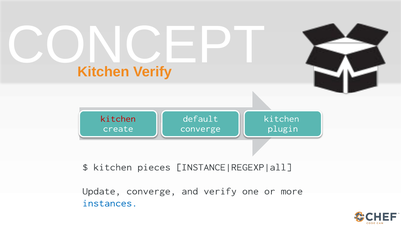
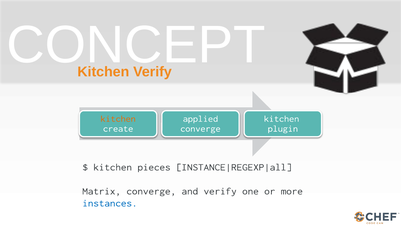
kitchen colour: red -> orange (118, 119)
default: default -> applied (200, 119)
Update: Update -> Matrix (102, 192)
